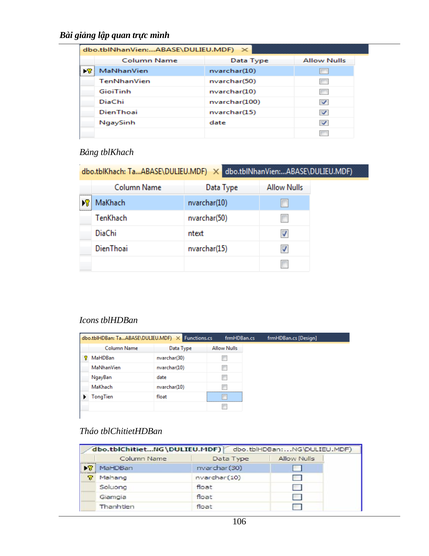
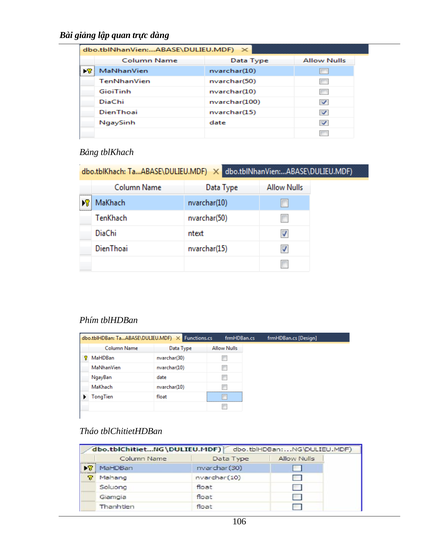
mình: mình -> dàng (160, 35)
Icons: Icons -> Phím (89, 320)
